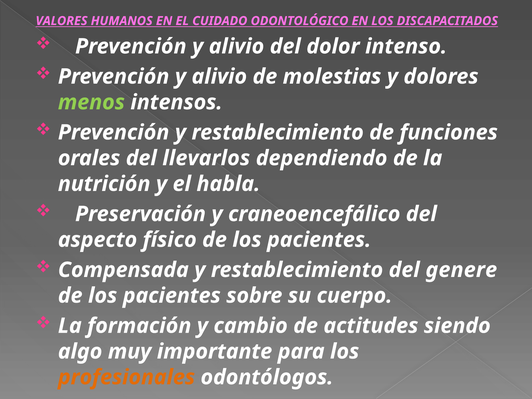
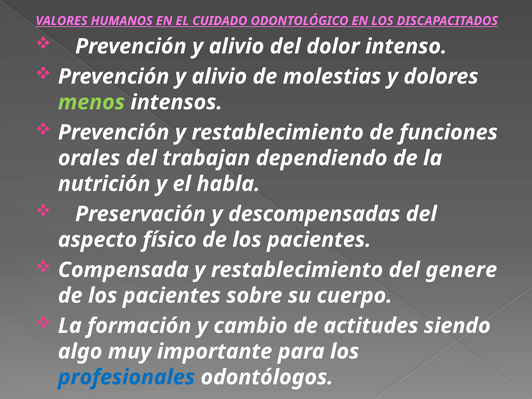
llevarlos: llevarlos -> trabajan (206, 158)
craneoencefálico: craneoencefálico -> descompensadas (314, 214)
profesionales colour: orange -> blue (126, 377)
